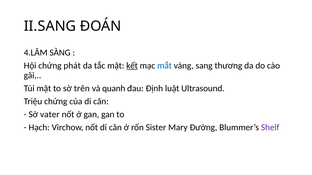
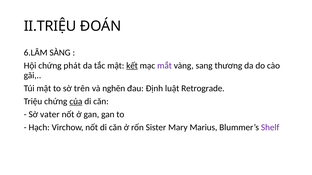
II.SANG: II.SANG -> II.TRIỆU (50, 26)
4.LÂM: 4.LÂM -> 6.LÂM (36, 53)
mắt colour: blue -> purple (165, 66)
quanh: quanh -> nghẽn (114, 89)
Ultrasound: Ultrasound -> Retrograde (203, 89)
của underline: none -> present (76, 102)
Đường: Đường -> Marius (203, 128)
